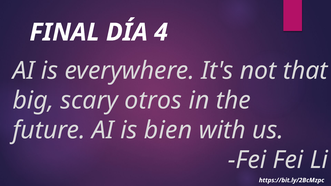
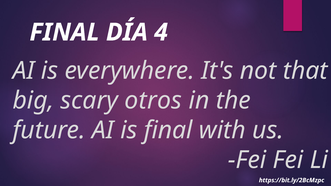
is bien: bien -> final (168, 130)
